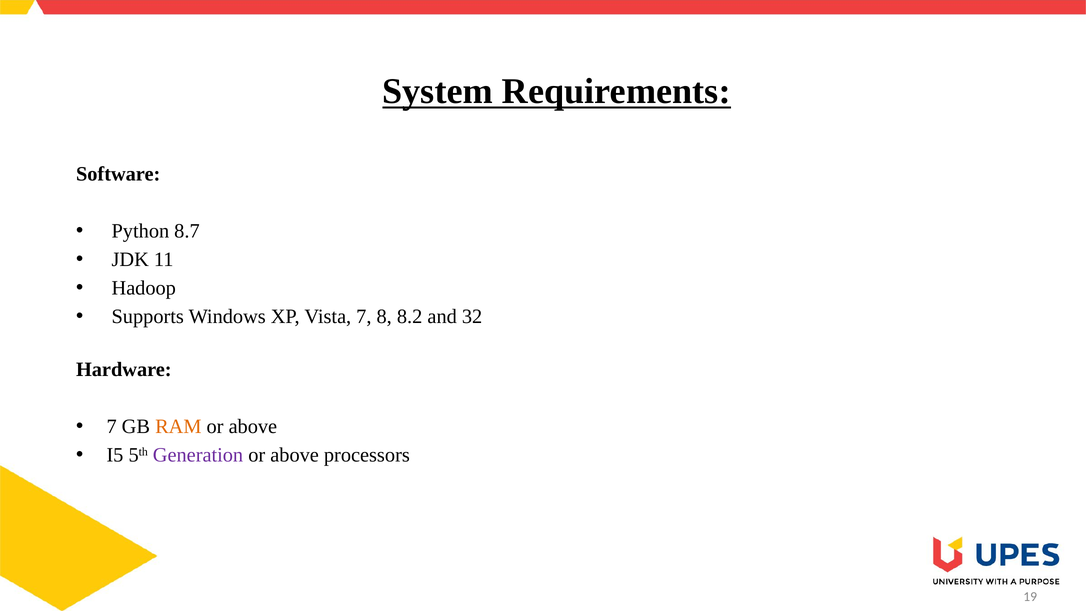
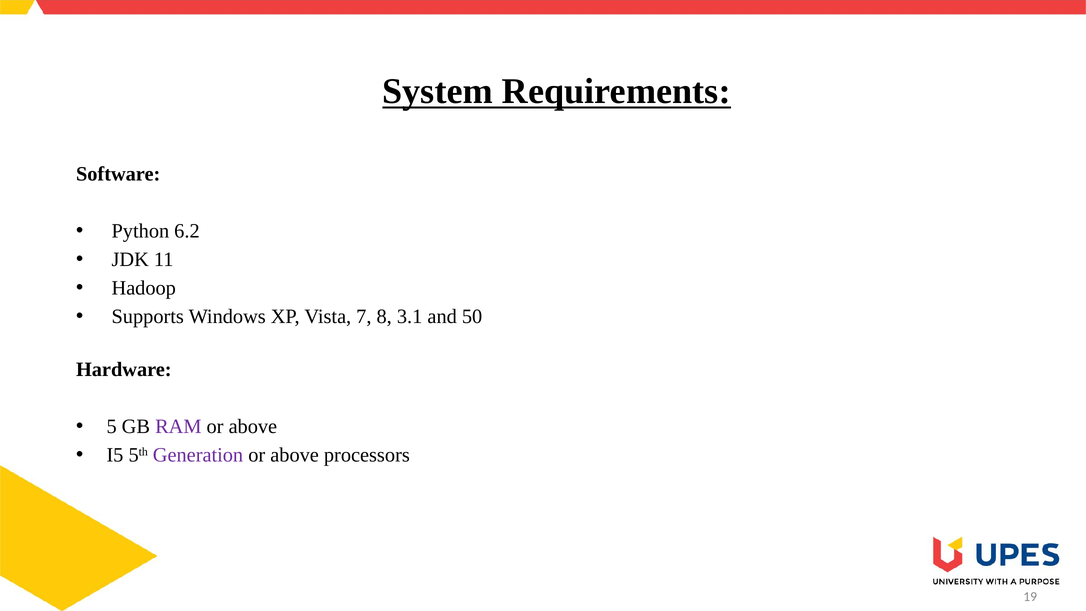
8.7: 8.7 -> 6.2 (187, 231)
8.2: 8.2 -> 3.1 (410, 316)
32: 32 -> 50 (472, 316)
7: 7 -> 5 (112, 426)
RAM colour: orange -> purple (178, 426)
